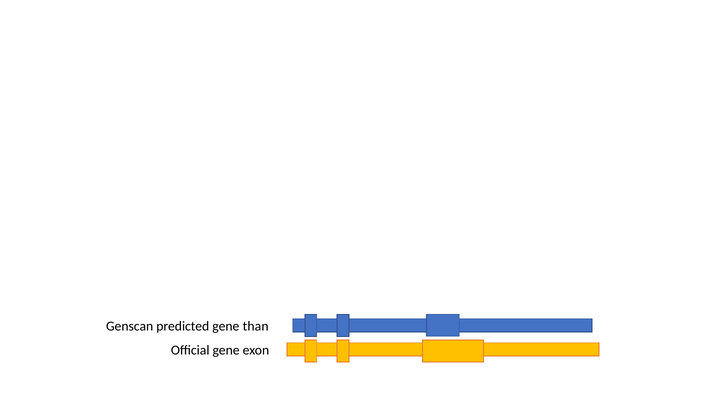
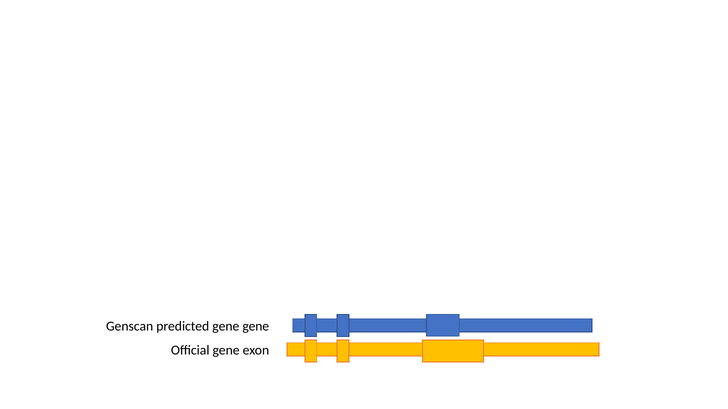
gene than: than -> gene (256, 327)
